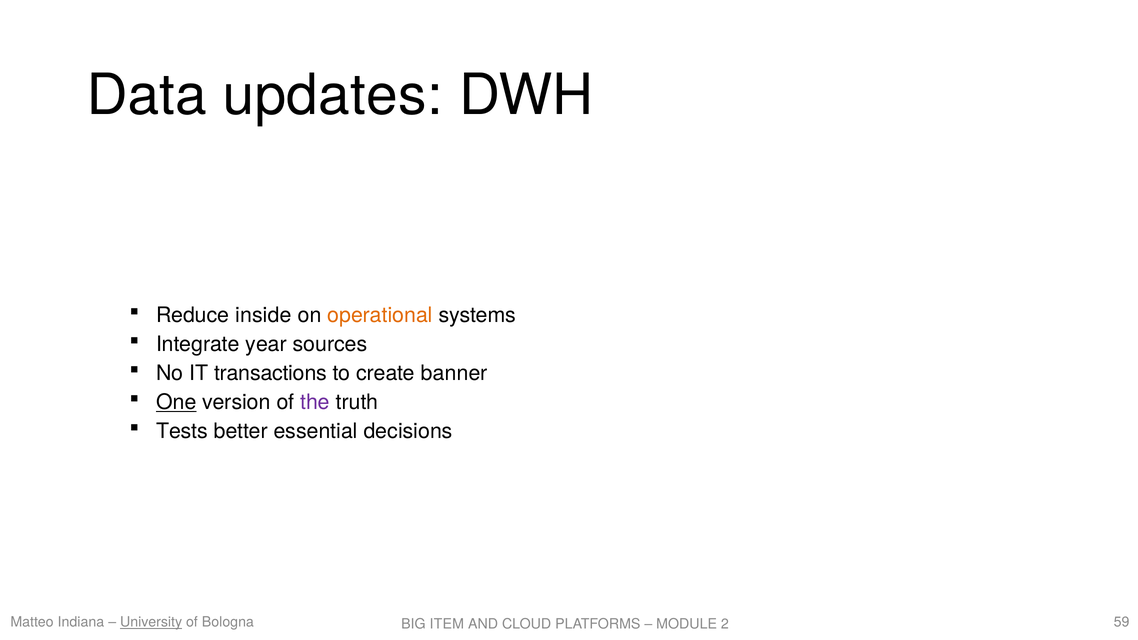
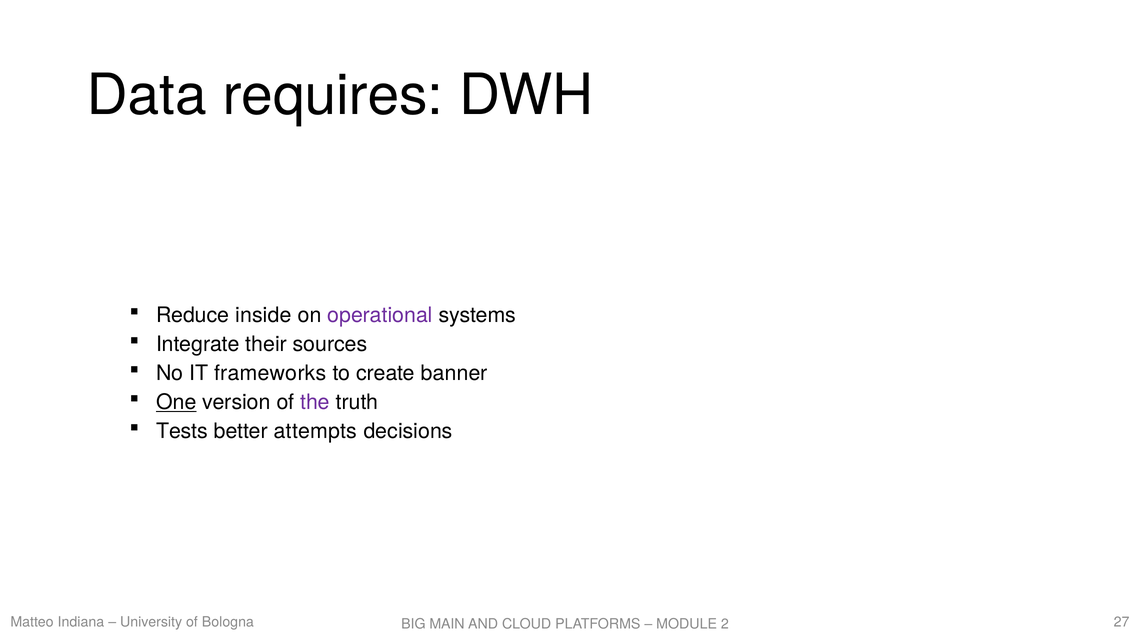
updates: updates -> requires (333, 96)
operational colour: orange -> purple (380, 315)
year: year -> their (266, 344)
transactions: transactions -> frameworks (270, 373)
essential: essential -> attempts (315, 431)
University underline: present -> none (151, 622)
59: 59 -> 27 (1122, 622)
ITEM: ITEM -> MAIN (447, 624)
